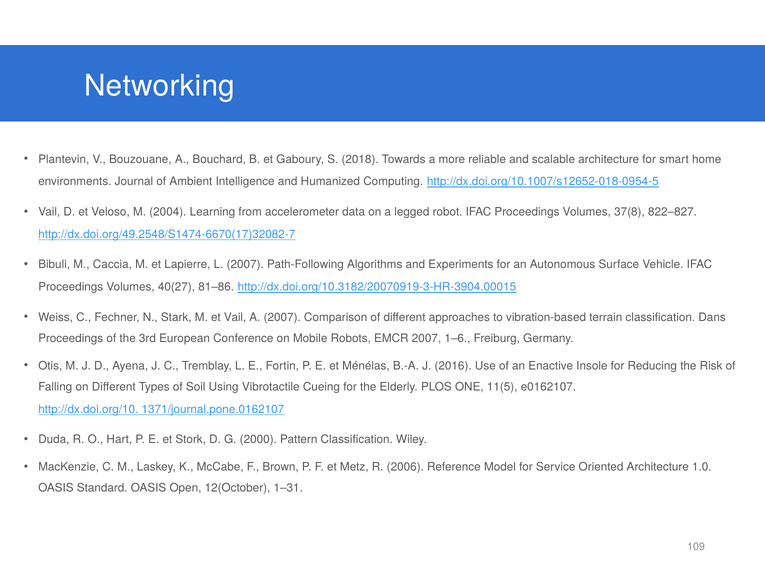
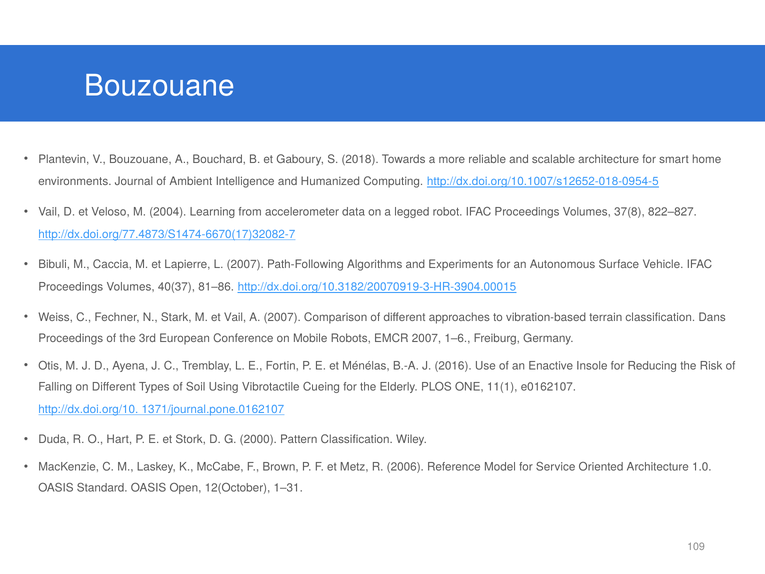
Networking: Networking -> Bouzouane (160, 86)
http://dx.doi.org/49.2548/S1474-6670(17)32082-7: http://dx.doi.org/49.2548/S1474-6670(17)32082-7 -> http://dx.doi.org/77.4873/S1474-6670(17)32082-7 (167, 234)
40(27: 40(27 -> 40(37 (176, 287)
11(5: 11(5 -> 11(1 (502, 387)
